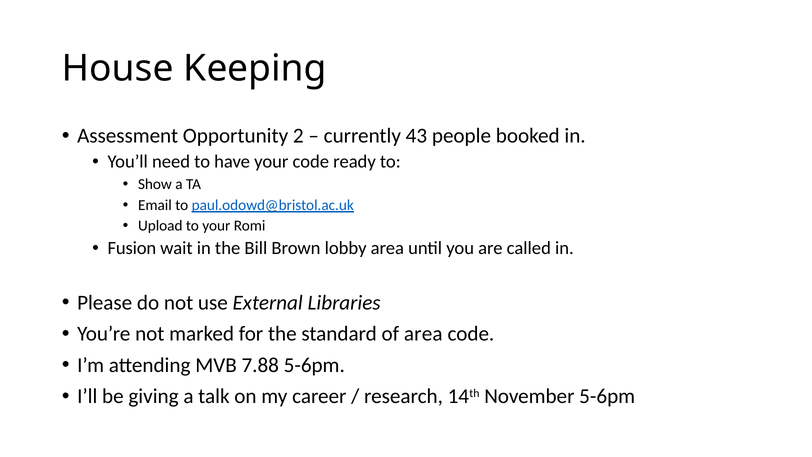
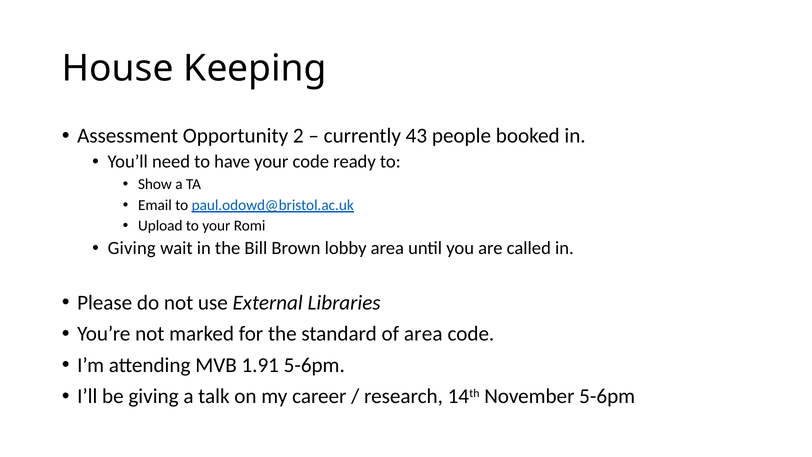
Fusion: Fusion -> Giving (132, 248)
7.88: 7.88 -> 1.91 (260, 365)
